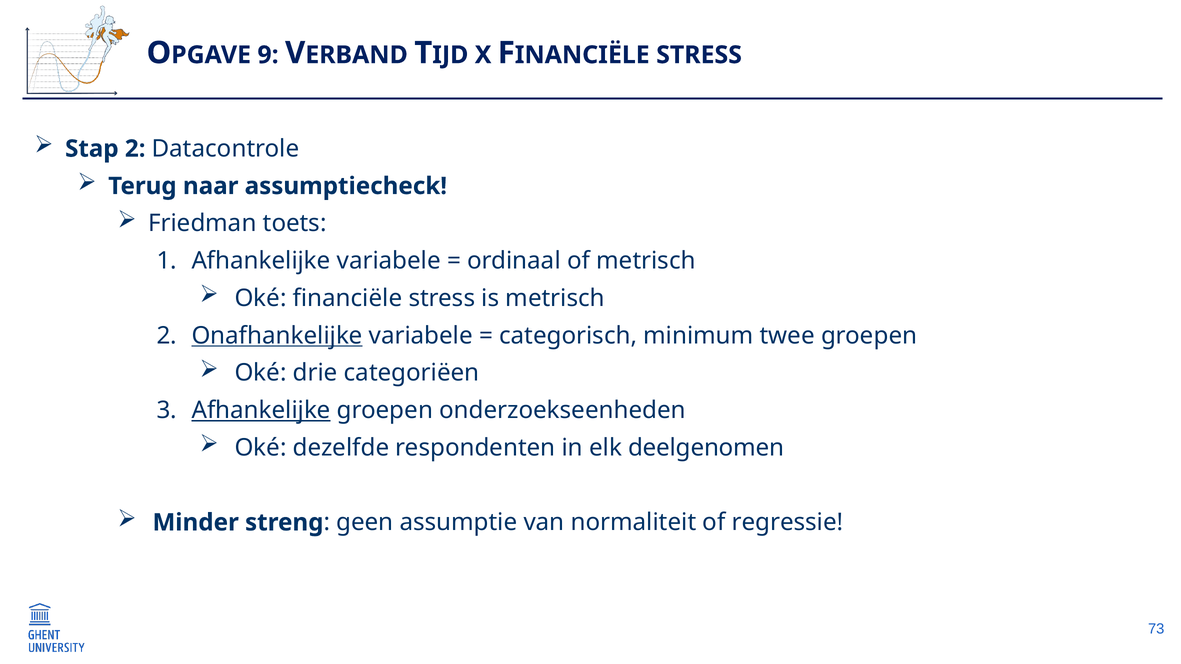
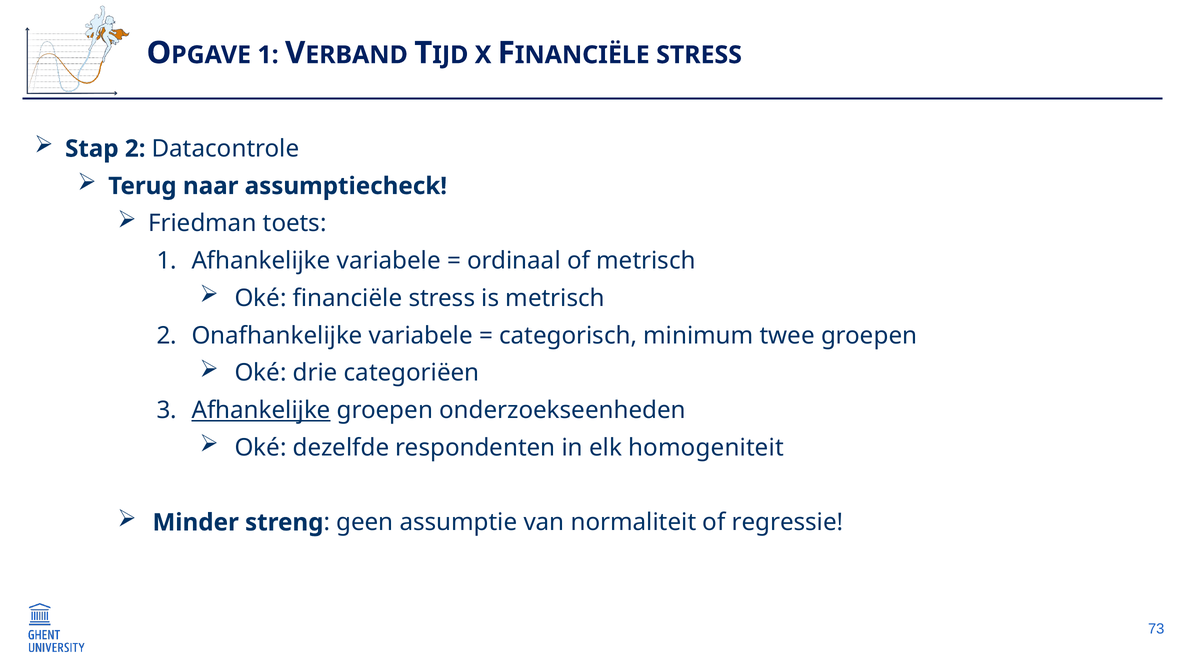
9: 9 -> 1 (268, 55)
Onafhankelijke underline: present -> none (277, 336)
deelgenomen: deelgenomen -> homogeniteit (706, 448)
